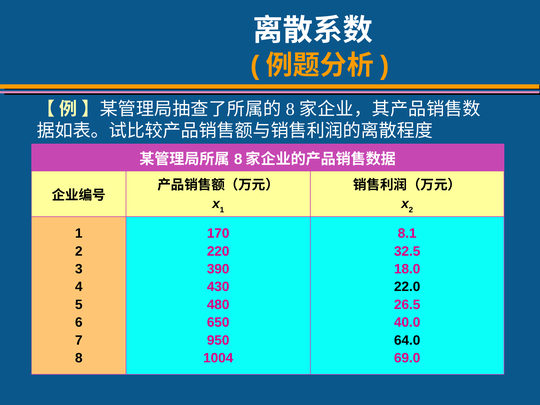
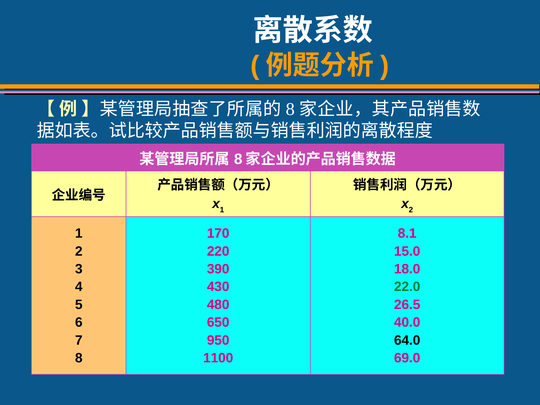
32.5: 32.5 -> 15.0 (407, 251)
22.0 colour: black -> green (407, 287)
1004: 1004 -> 1100 (218, 358)
